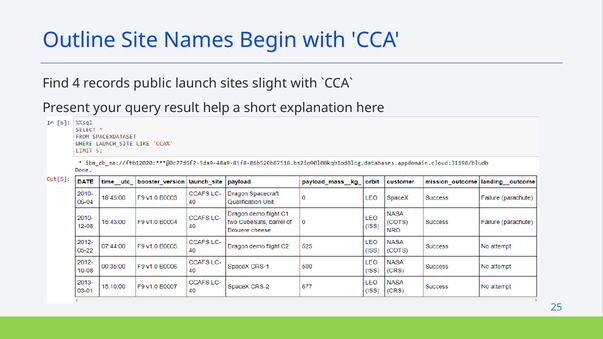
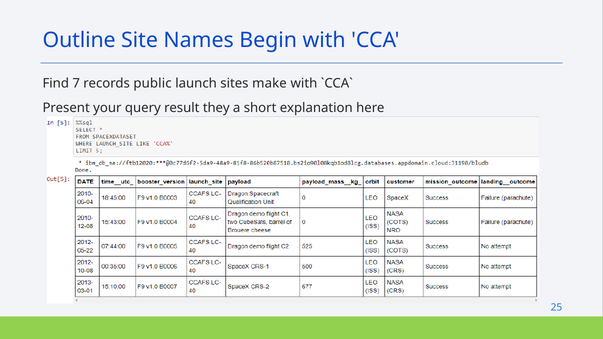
4: 4 -> 7 (76, 83)
slight: slight -> make (269, 83)
help: help -> they (216, 108)
